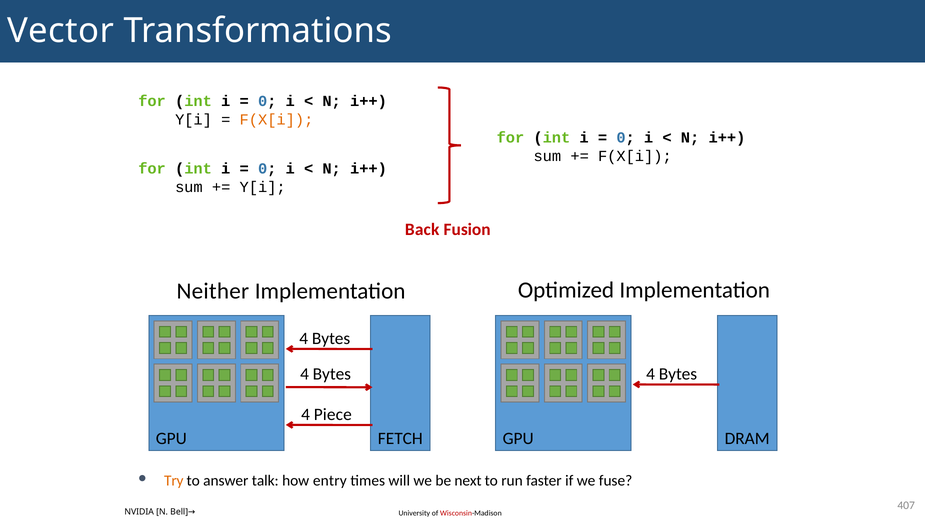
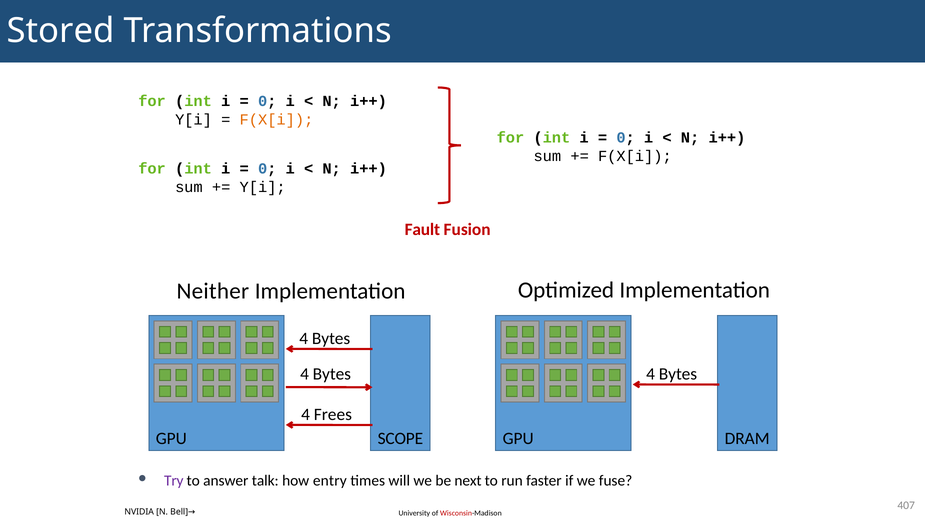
Vector: Vector -> Stored (61, 31)
Back: Back -> Fault (422, 230)
Piece: Piece -> Frees (333, 415)
FETCH: FETCH -> SCOPE (400, 439)
Try colour: orange -> purple (174, 481)
